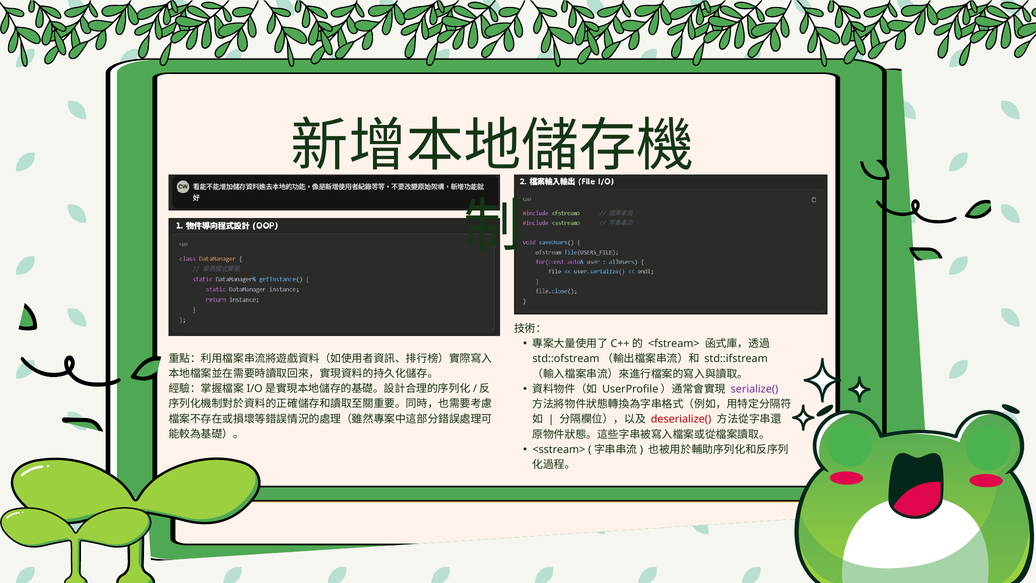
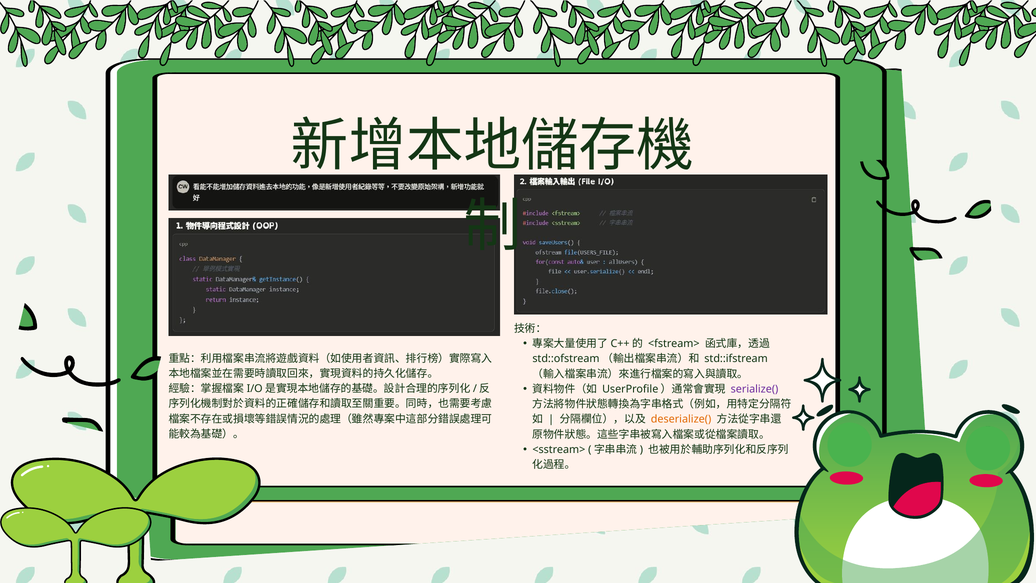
deserialize( colour: red -> orange (681, 419)
